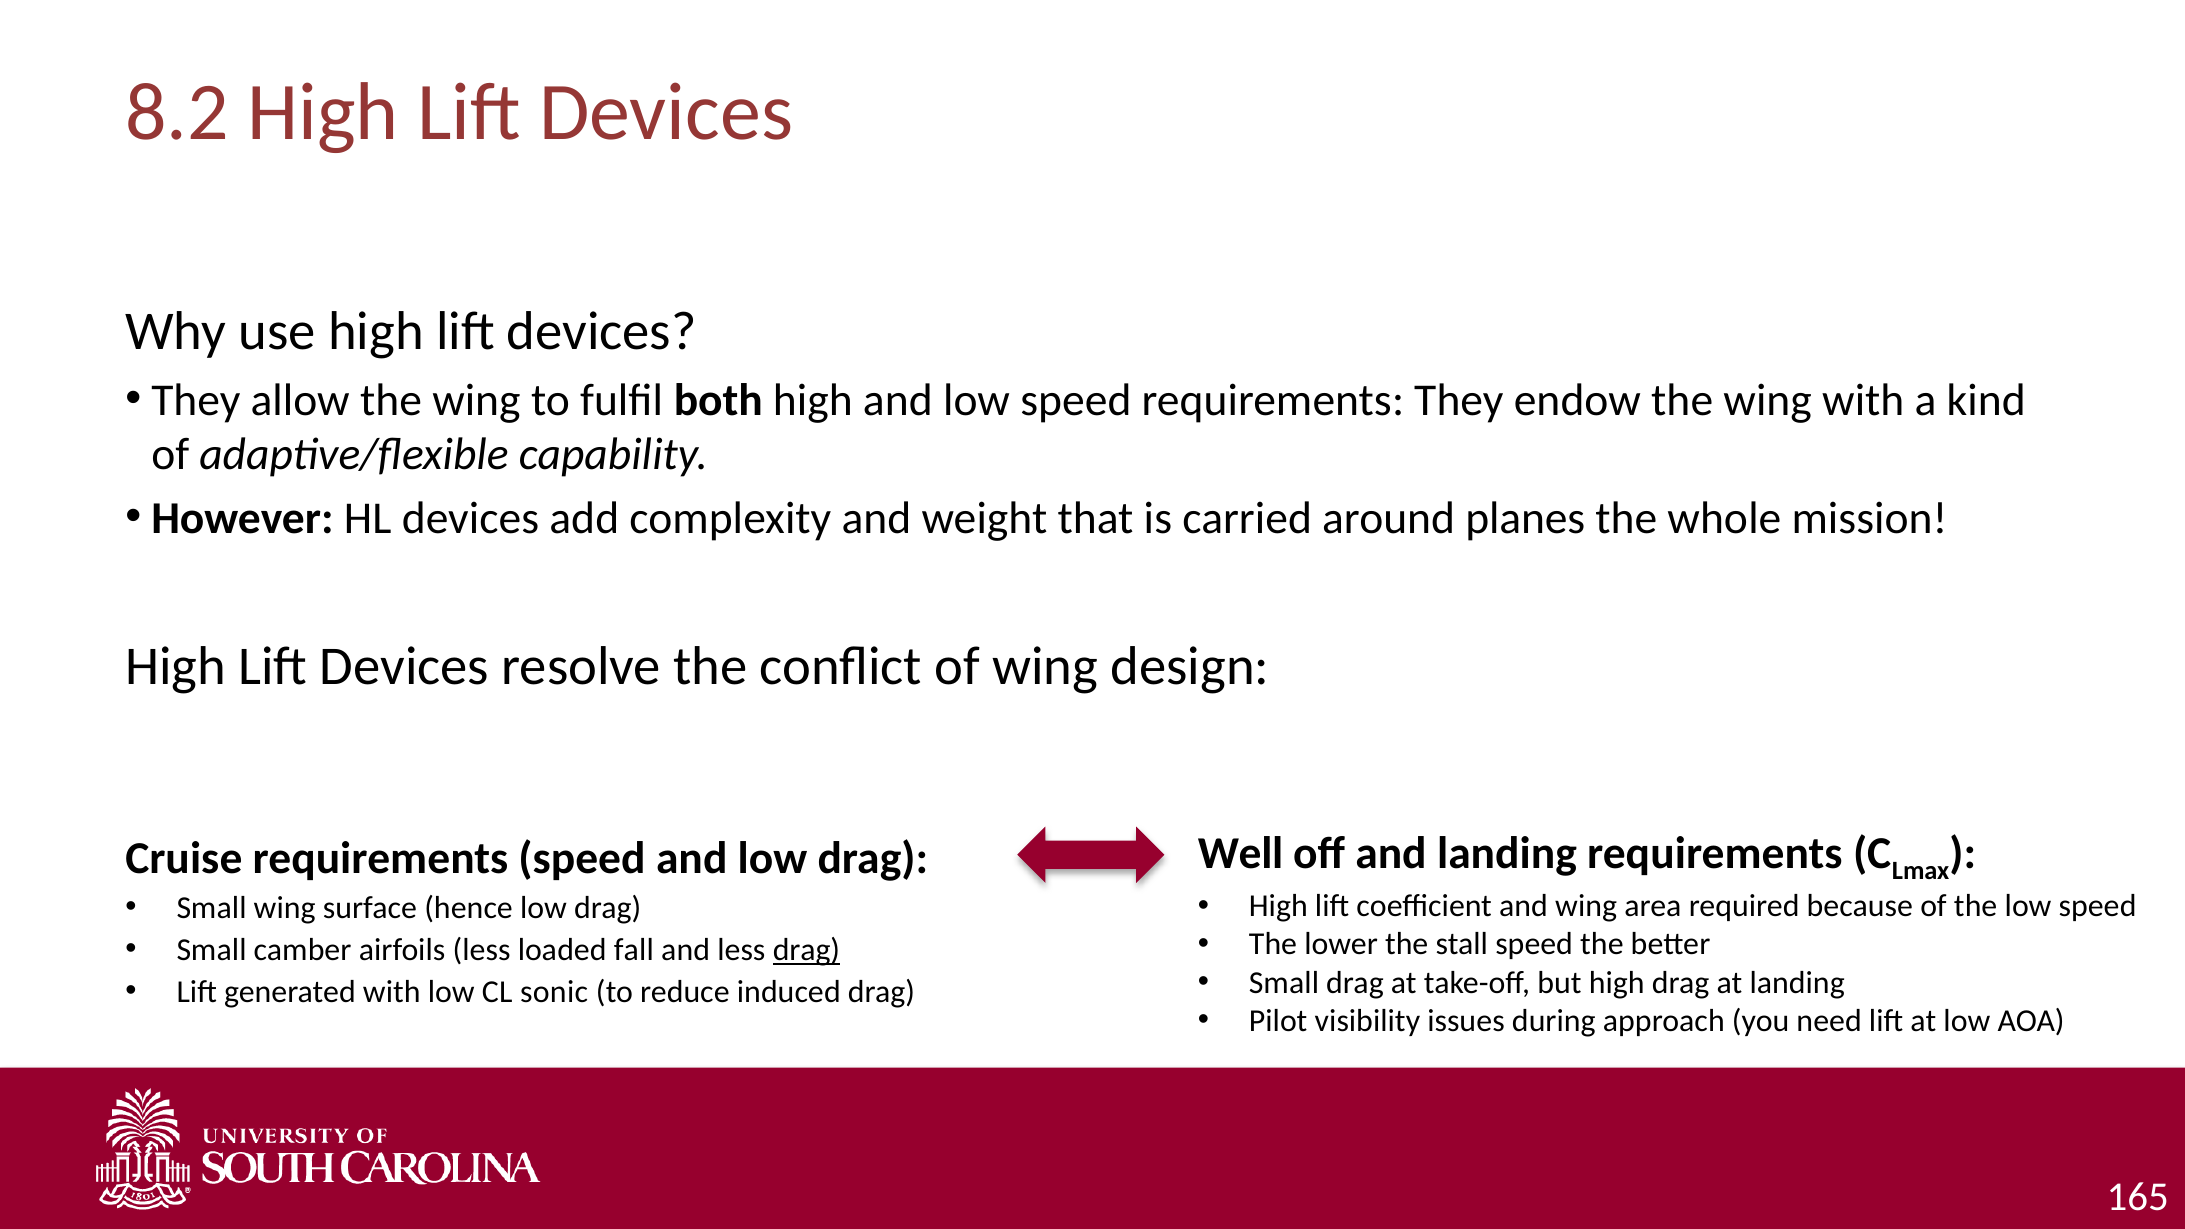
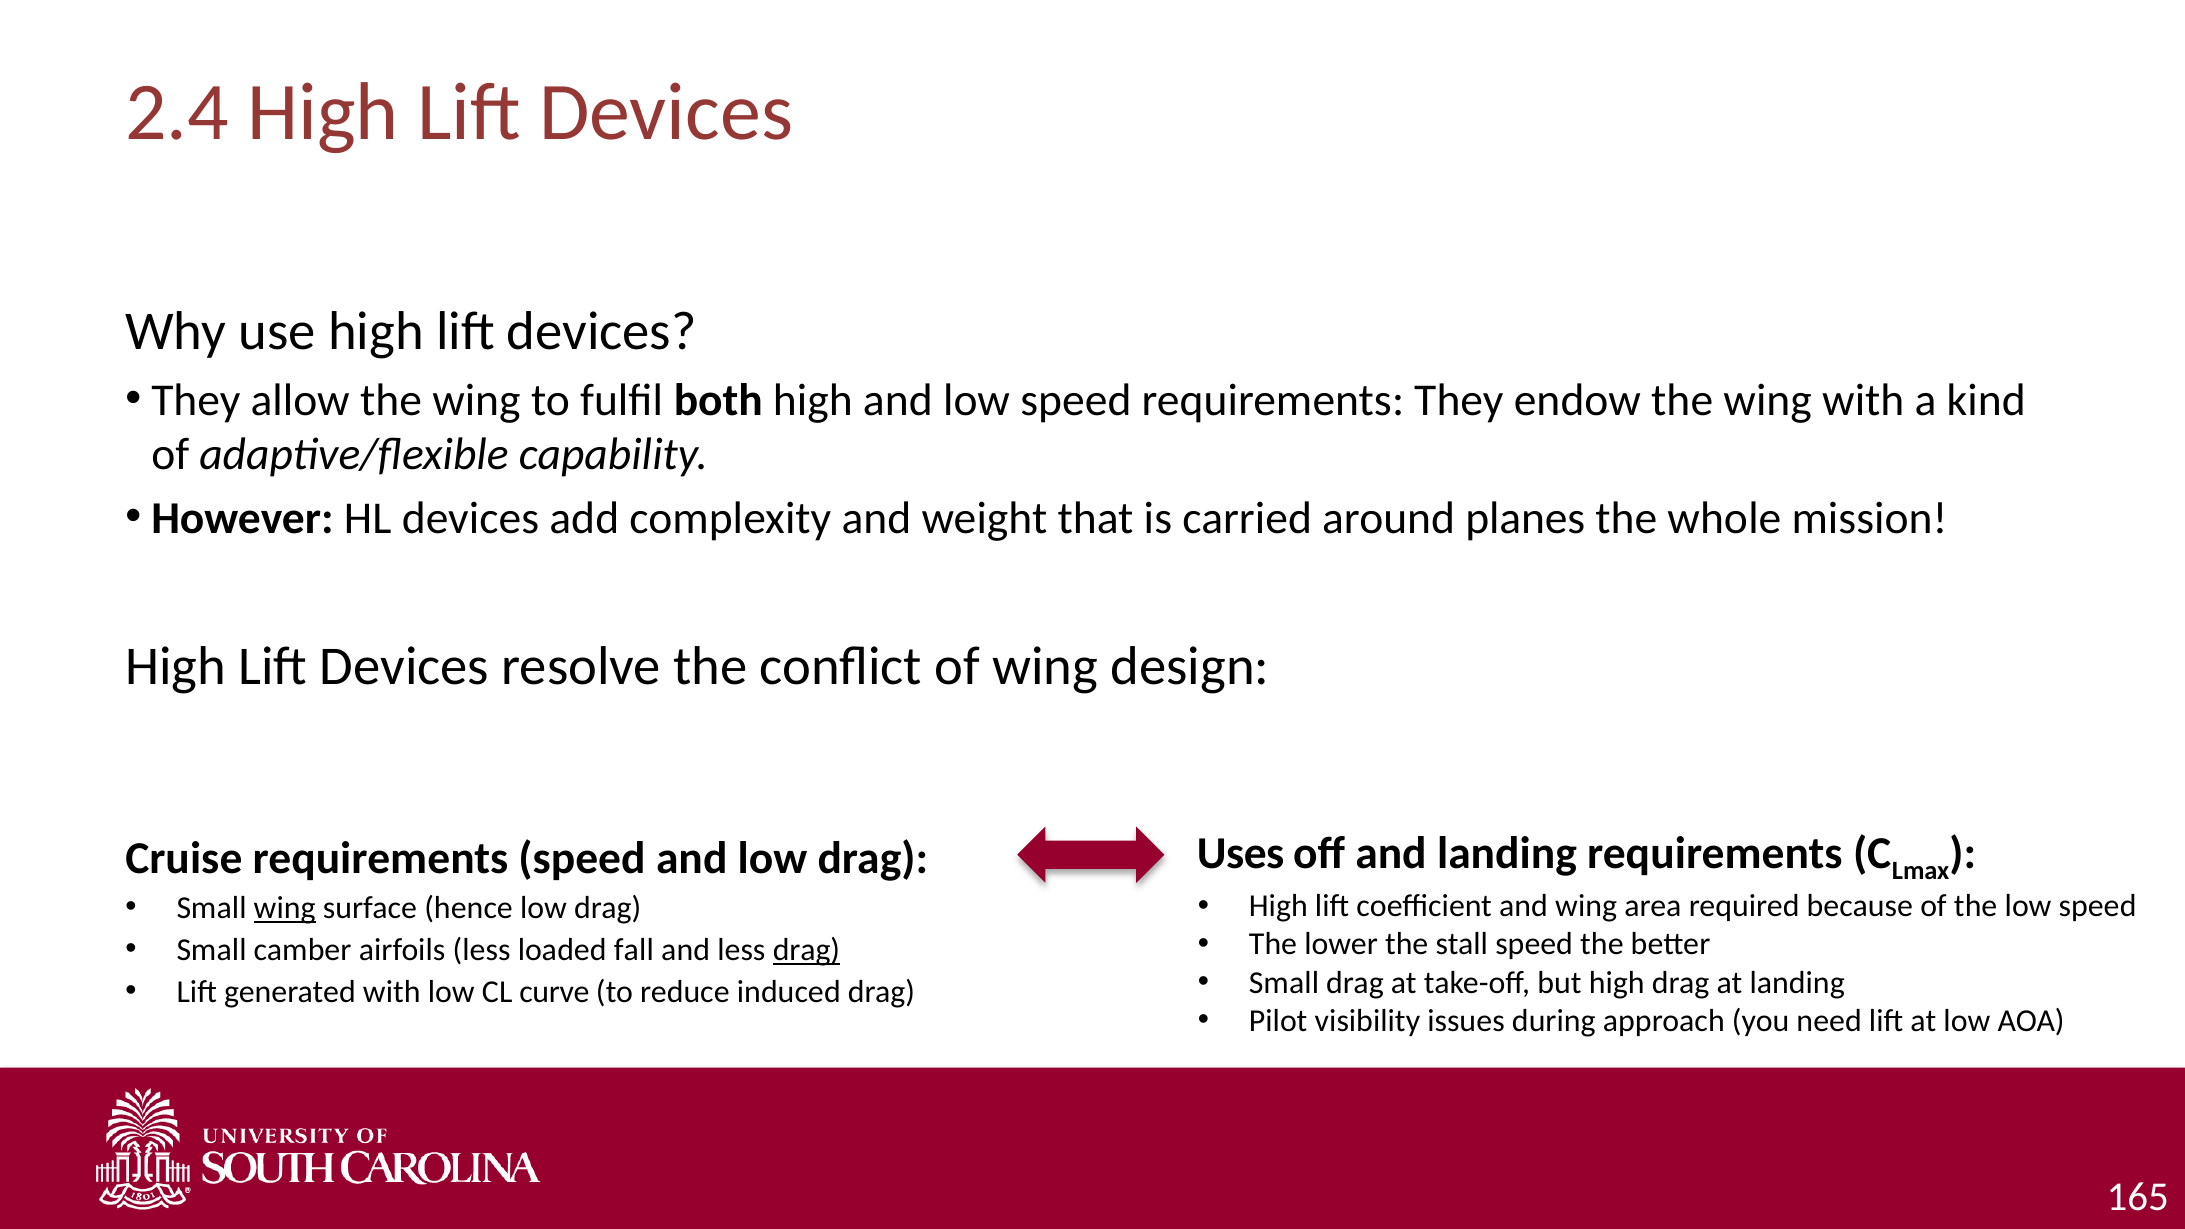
8.2: 8.2 -> 2.4 (177, 112)
Well: Well -> Uses (1241, 853)
wing underline: none -> present (285, 908)
sonic: sonic -> curve (554, 992)
